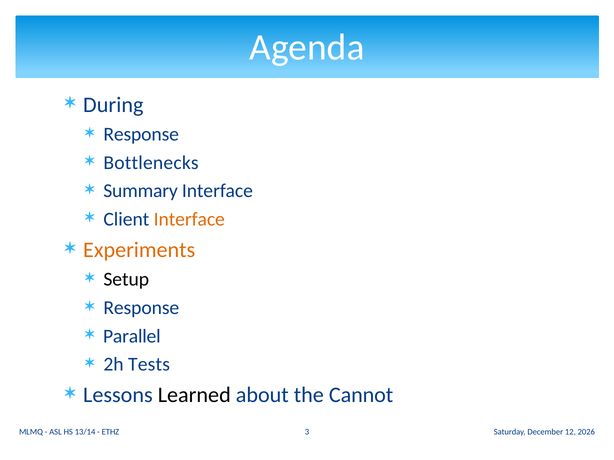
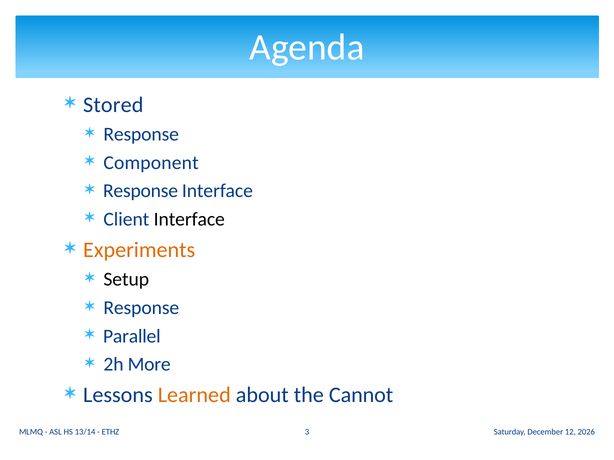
During: During -> Stored (113, 105)
Bottlenecks: Bottlenecks -> Component (151, 163)
Summary: Summary -> Response (141, 191)
Interface colour: orange -> black (189, 219)
Tests: Tests -> More (149, 365)
Learned colour: black -> orange (194, 395)
